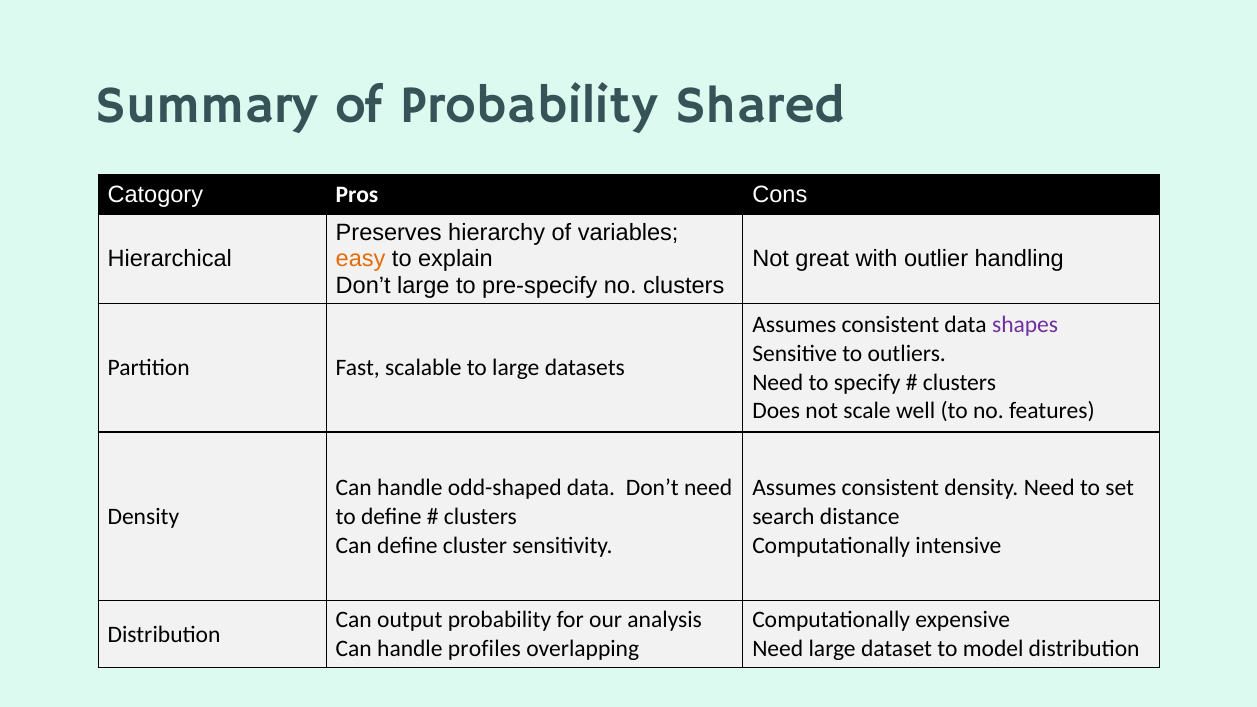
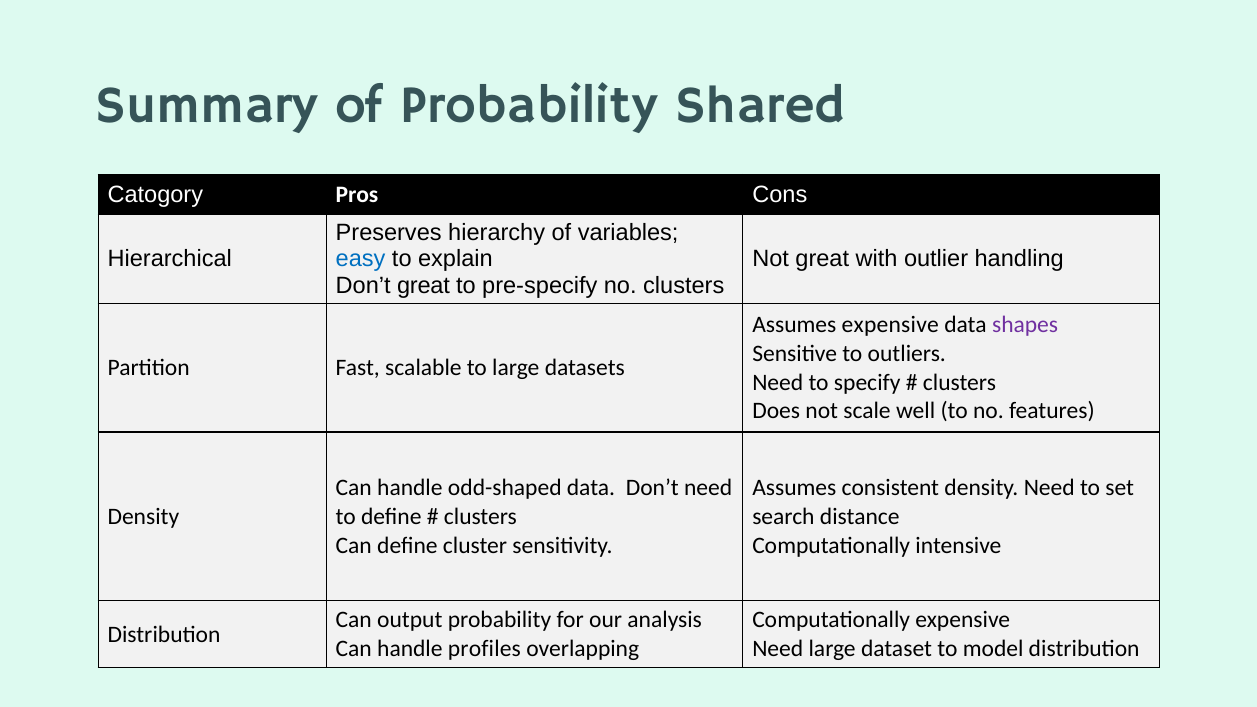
easy colour: orange -> blue (361, 259)
Don’t large: large -> great (423, 286)
consistent: consistent -> expensive (890, 325)
